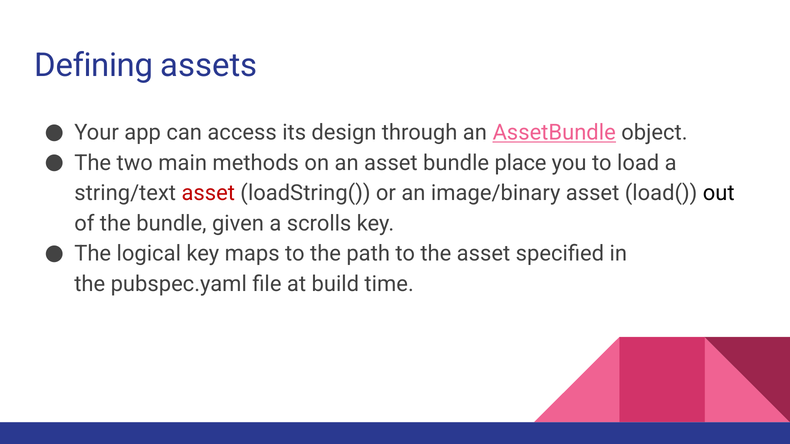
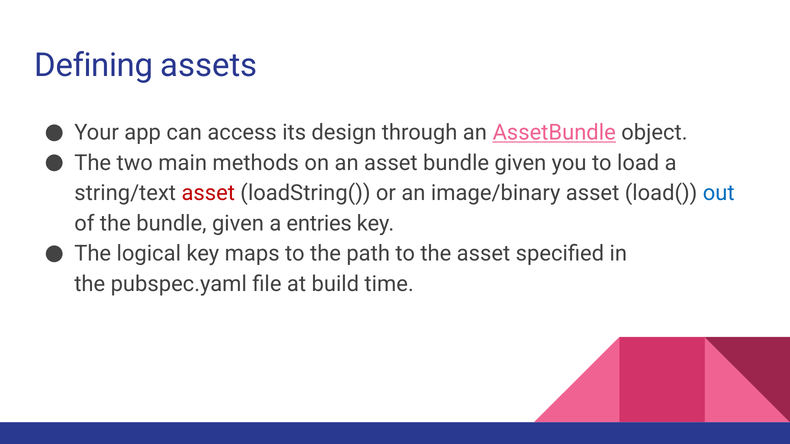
asset bundle place: place -> given (520, 163)
out colour: black -> blue (719, 193)
scrolls: scrolls -> entries (319, 224)
